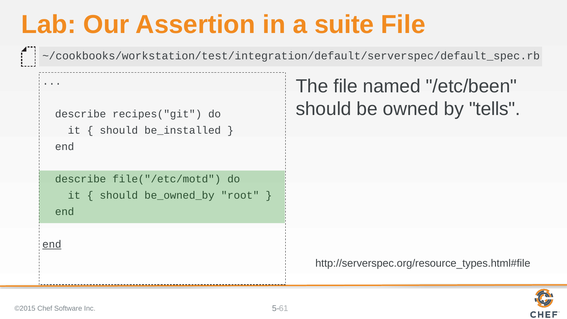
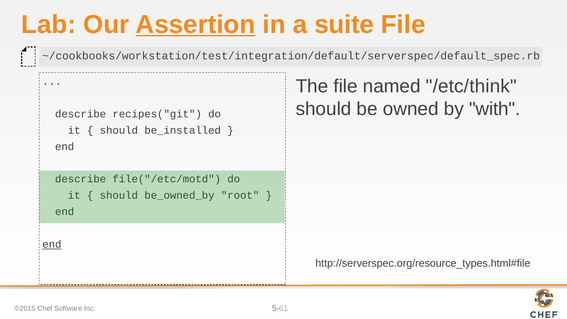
Assertion underline: none -> present (195, 25)
/etc/been: /etc/been -> /etc/think (471, 86)
tells: tells -> with (495, 109)
